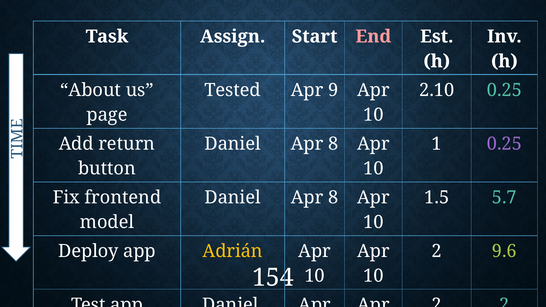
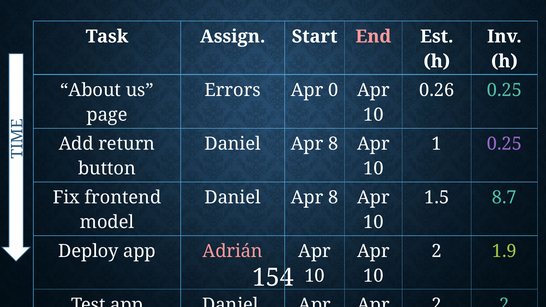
Tested: Tested -> Errors (233, 90)
9: 9 -> 0 (333, 90)
2.10: 2.10 -> 0.26 (437, 90)
5.7: 5.7 -> 8.7 (504, 198)
Adrián colour: yellow -> pink (233, 251)
9.6: 9.6 -> 1.9 (504, 251)
